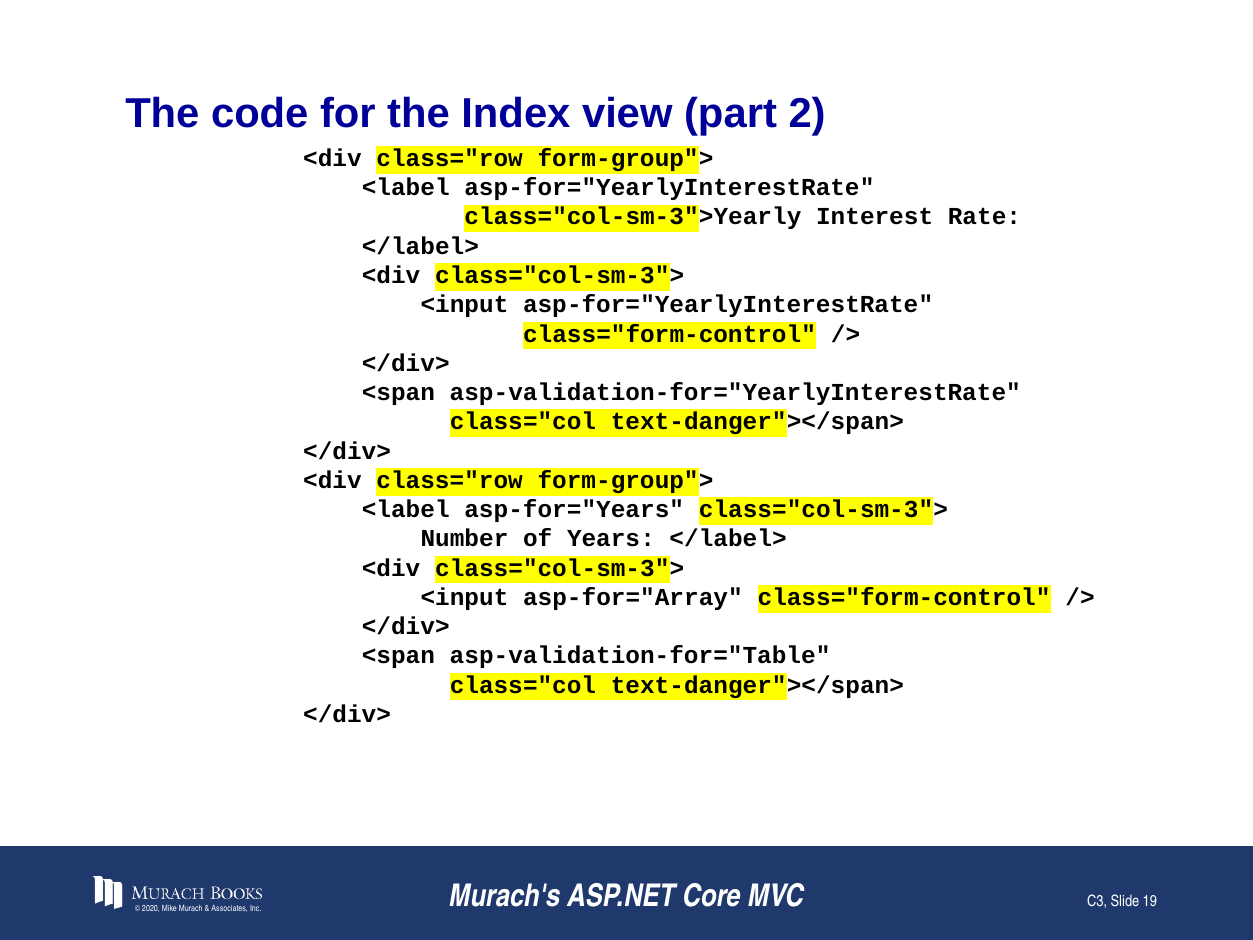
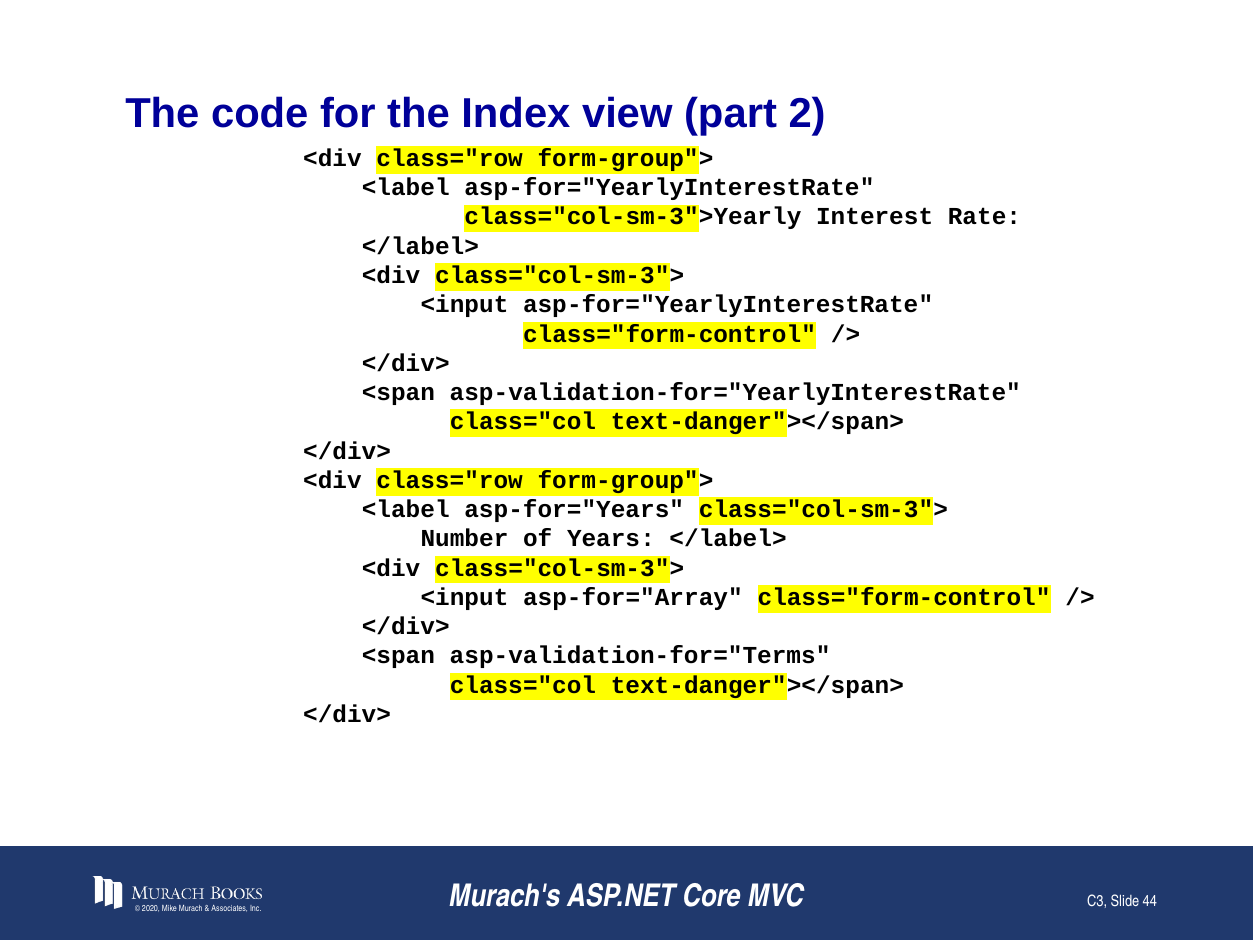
asp-validation-for="Table: asp-validation-for="Table -> asp-validation-for="Terms (640, 656)
19: 19 -> 44 (1150, 902)
